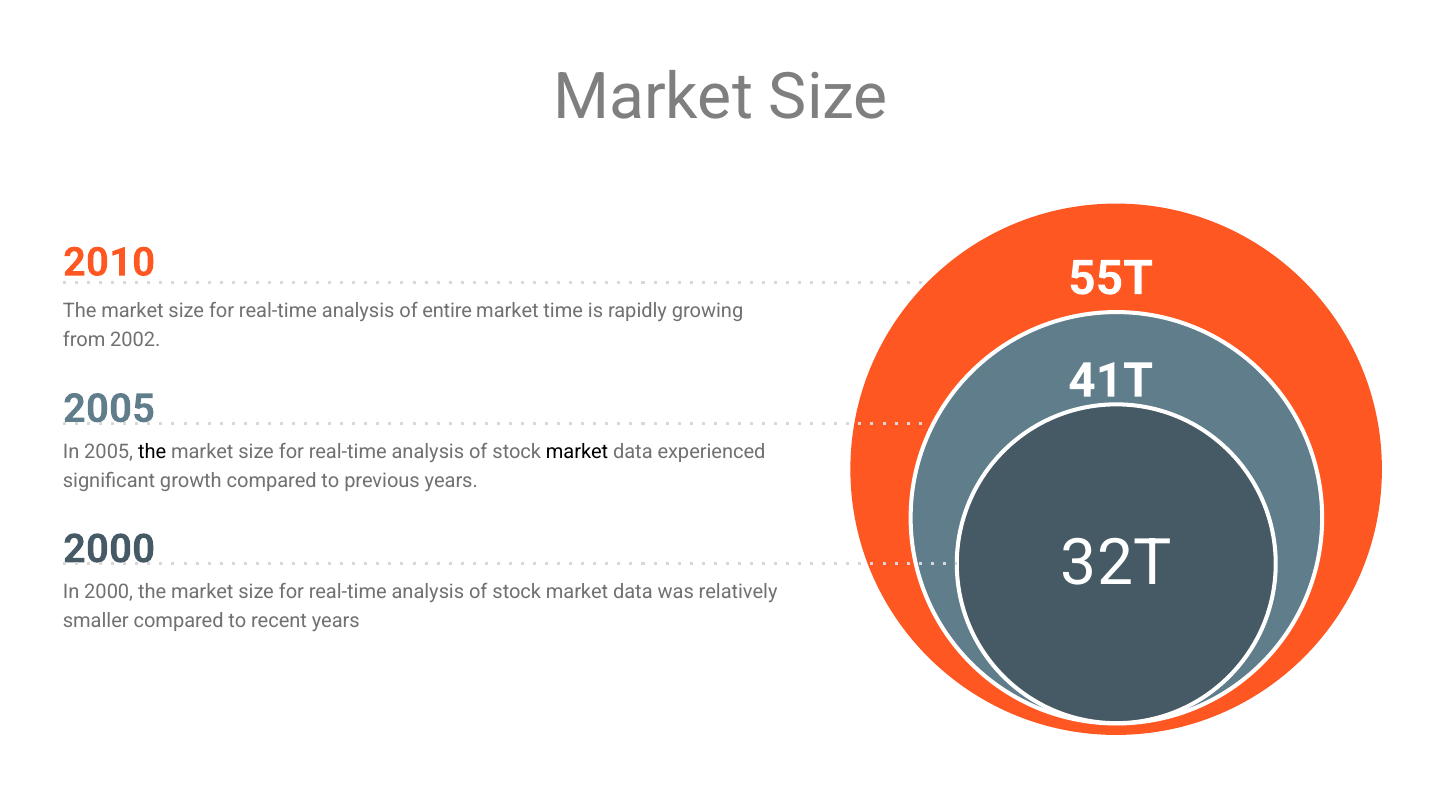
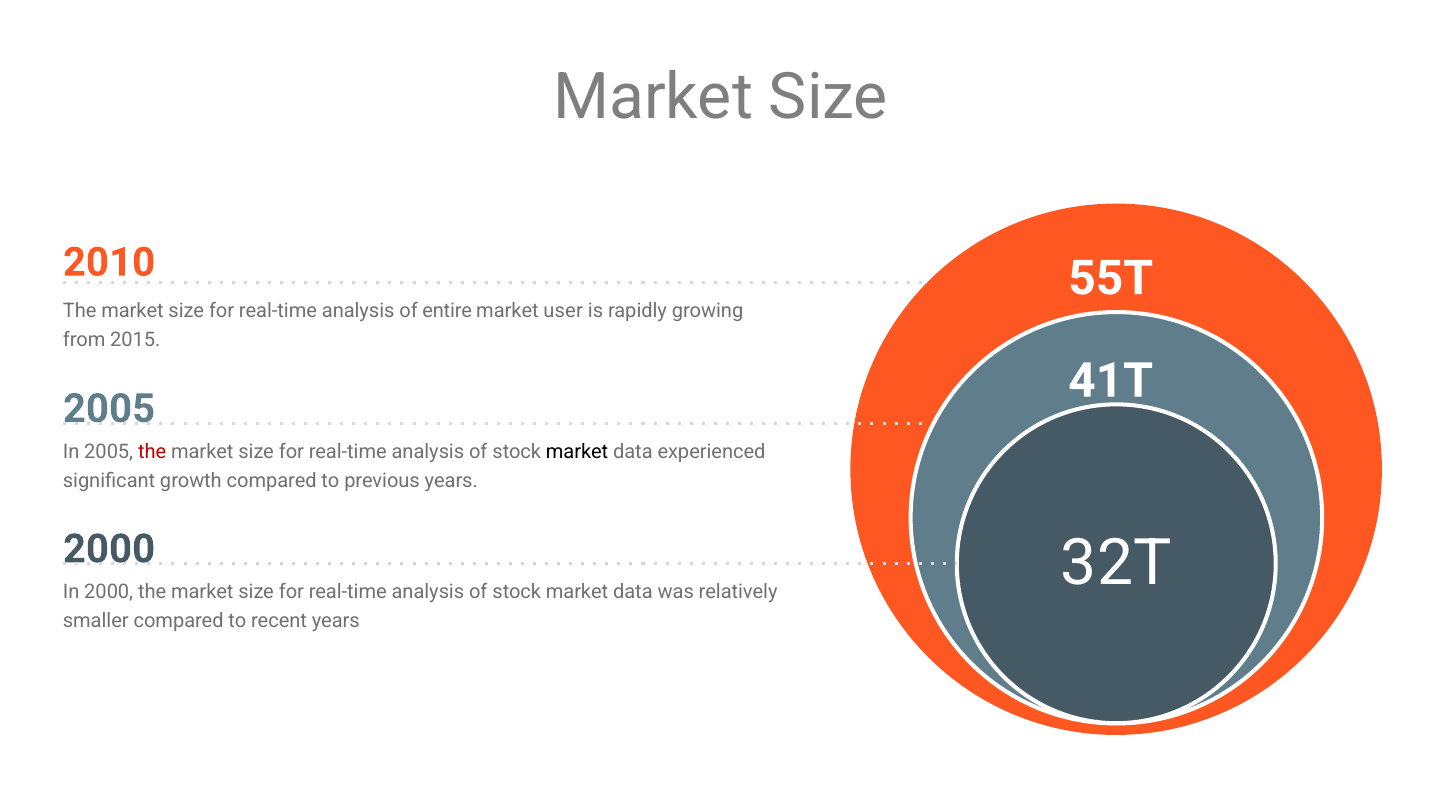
time: time -> user (563, 311)
2002: 2002 -> 2015 (135, 340)
the colour: black -> red (152, 452)
